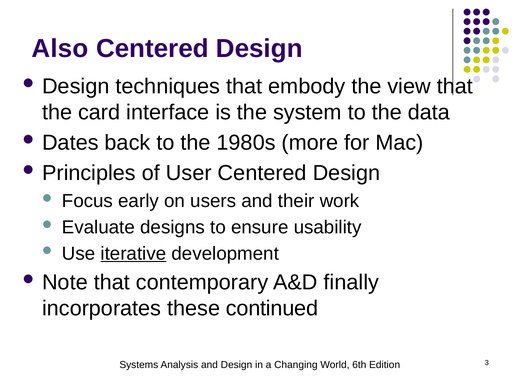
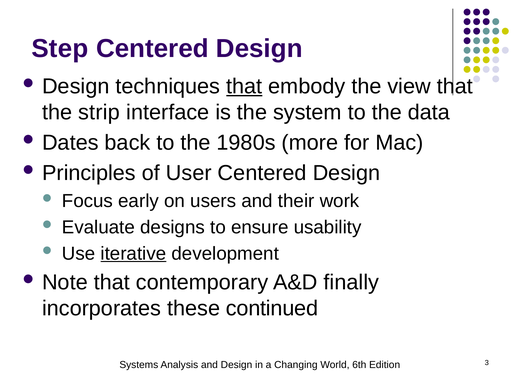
Also: Also -> Step (60, 49)
that underline: none -> present (244, 86)
card: card -> strip (99, 112)
